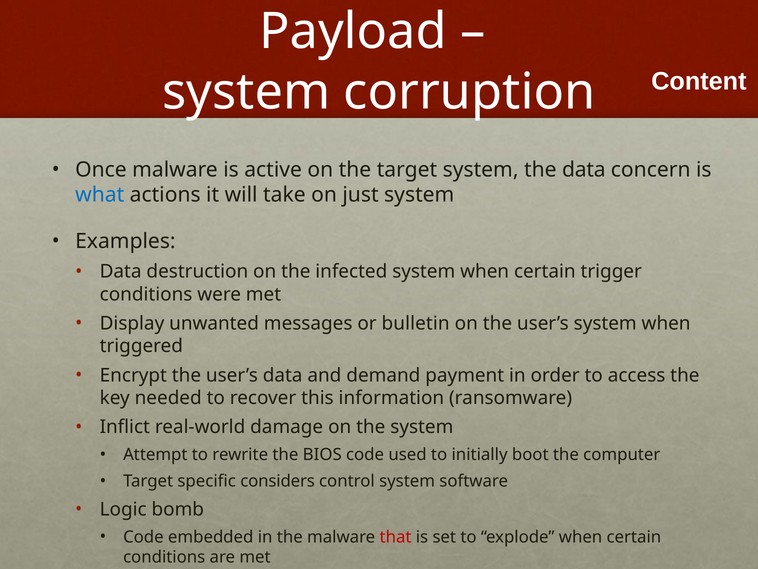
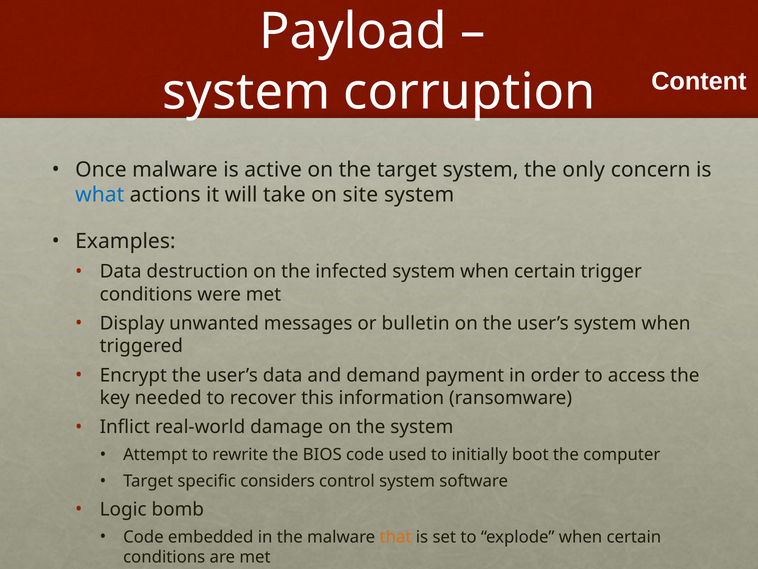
the data: data -> only (584, 170)
just: just -> site (360, 195)
that colour: red -> orange (396, 537)
